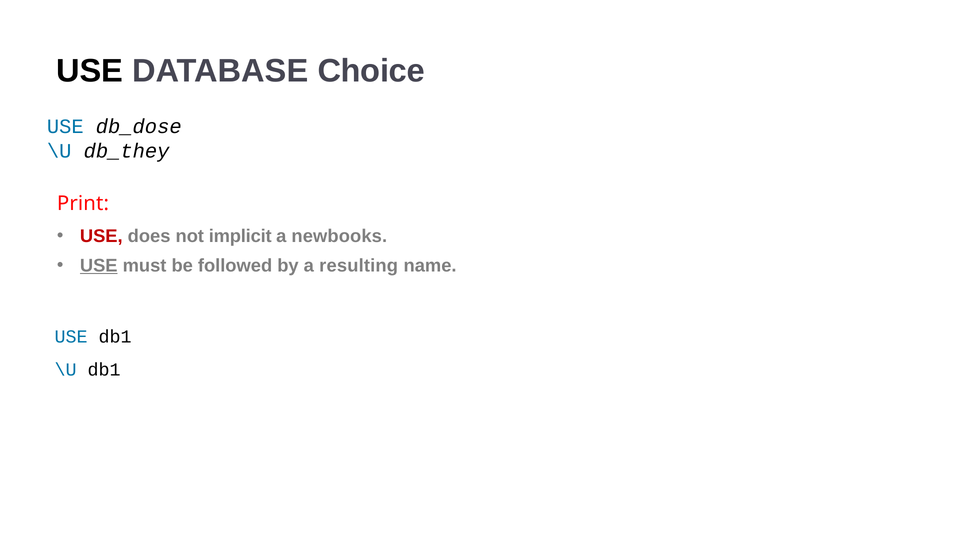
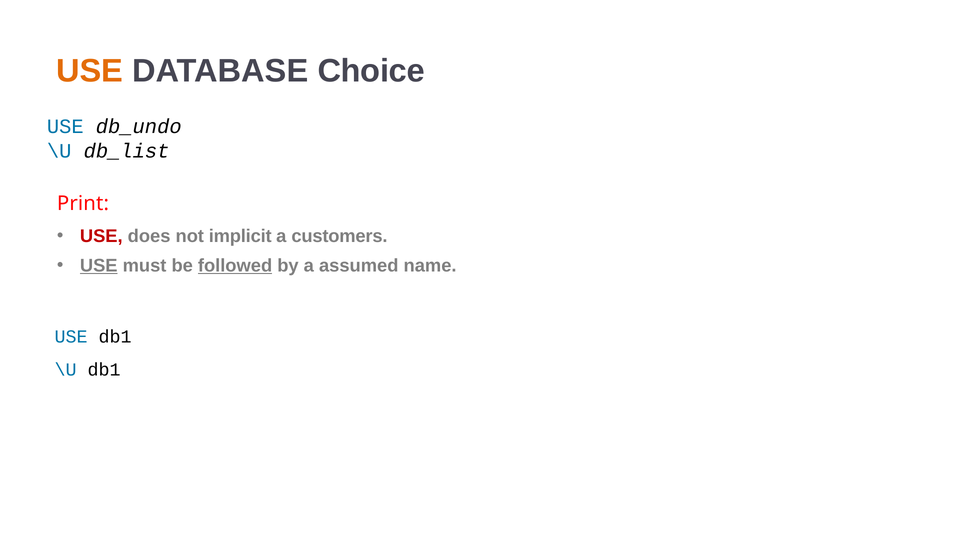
USE colour: black -> orange (90, 71)
db_dose: db_dose -> db_undo (139, 127)
db_they: db_they -> db_list (127, 151)
newbooks: newbooks -> customers (339, 236)
followed underline: none -> present (235, 266)
resulting: resulting -> assumed (359, 266)
